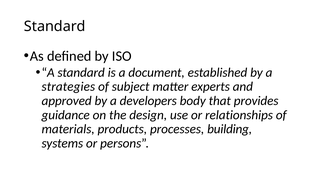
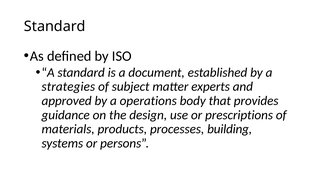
developers: developers -> operations (148, 101)
relationships: relationships -> prescriptions (239, 115)
